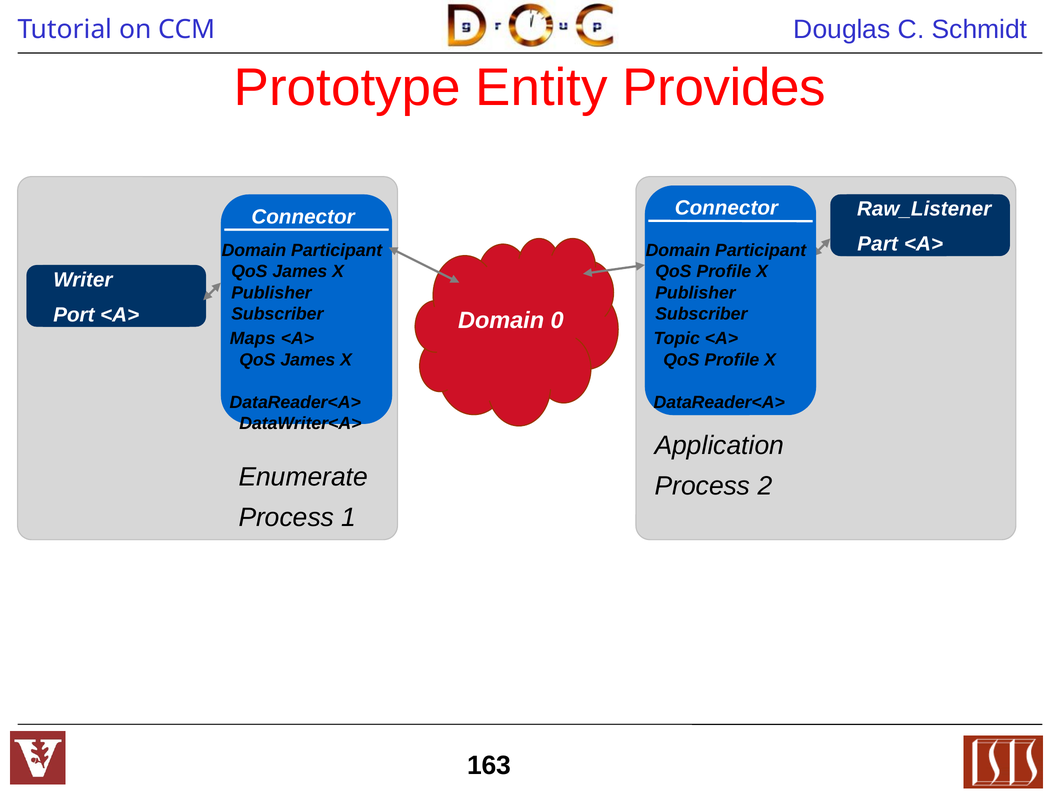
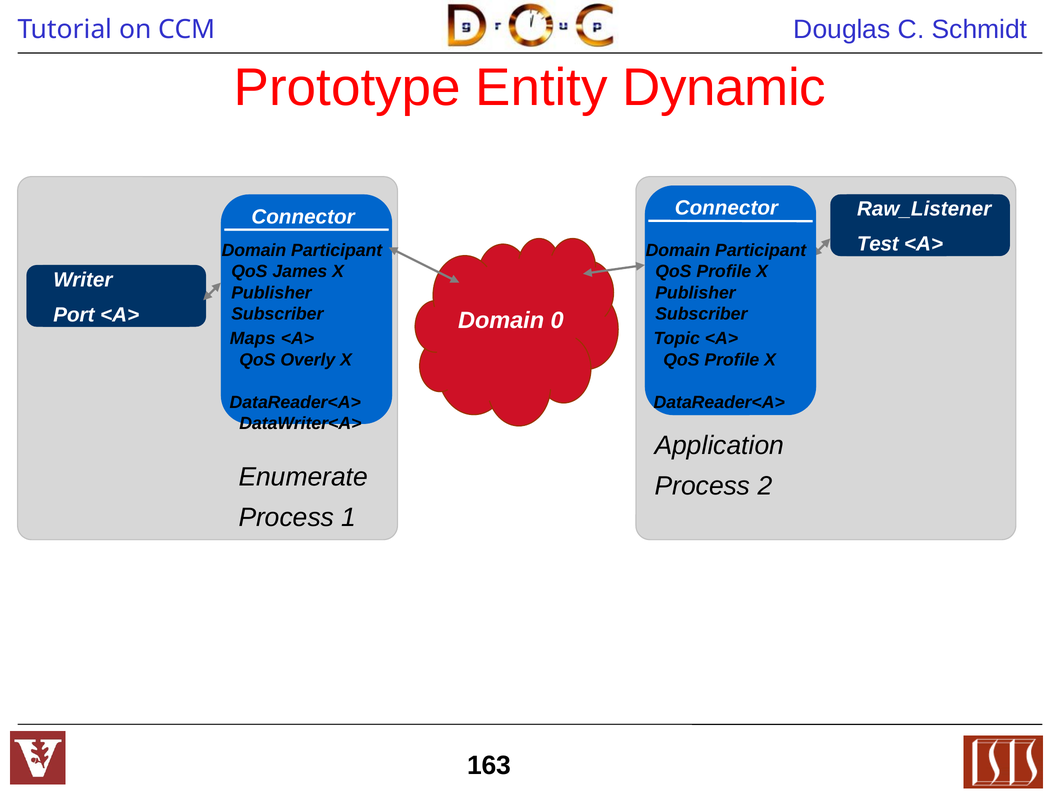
Provides: Provides -> Dynamic (724, 88)
Part: Part -> Test (878, 244)
James: James -> Overly (308, 360)
